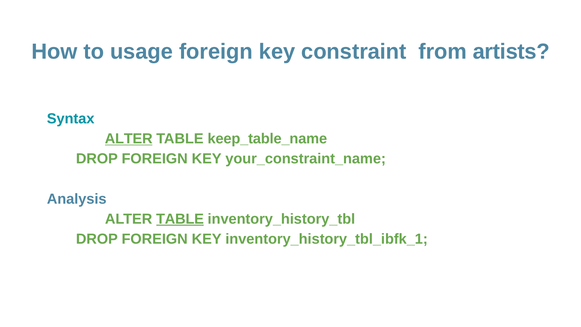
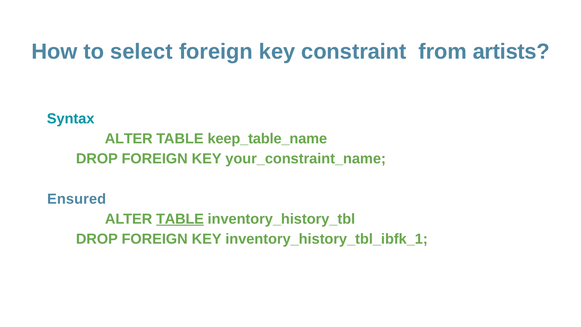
usage: usage -> select (141, 51)
ALTER underline: present -> none (129, 139)
Analysis: Analysis -> Ensured (77, 199)
